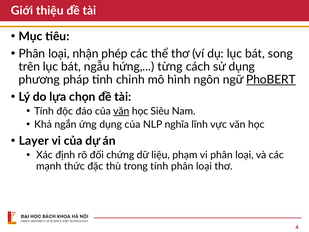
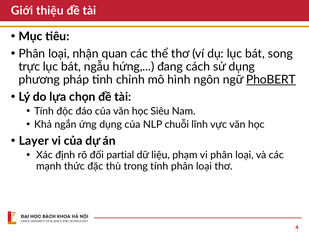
phép: phép -> quan (115, 54)
trên: trên -> trực (29, 67)
từng: từng -> đang (170, 67)
văn underline: present -> none (121, 111)
nghĩa: nghĩa -> chuỗi (177, 124)
chứng: chứng -> partial (120, 155)
